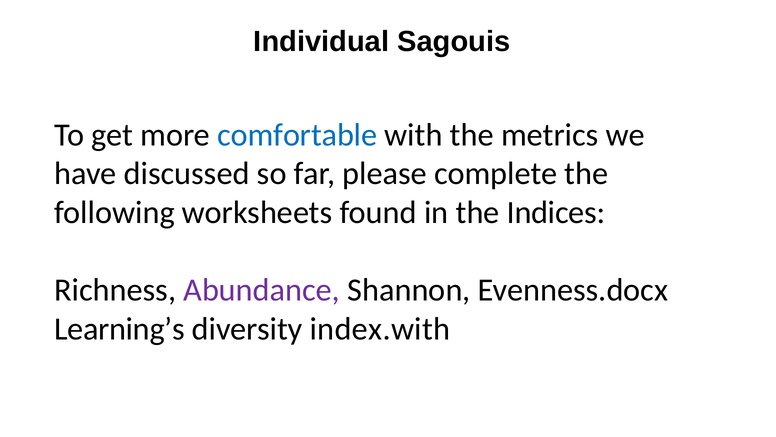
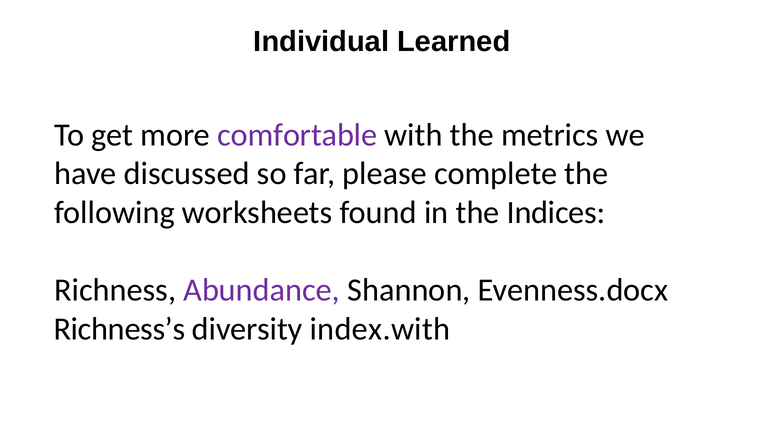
Sagouis: Sagouis -> Learned (454, 42)
comfortable colour: blue -> purple (297, 135)
Learning’s: Learning’s -> Richness’s (120, 329)
